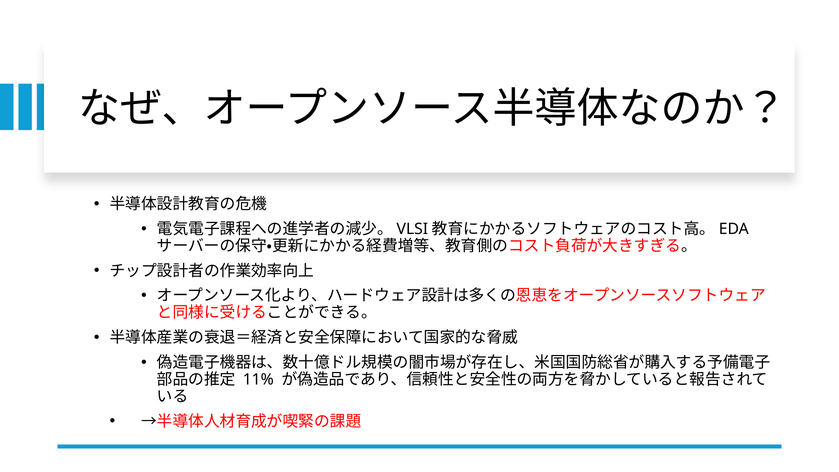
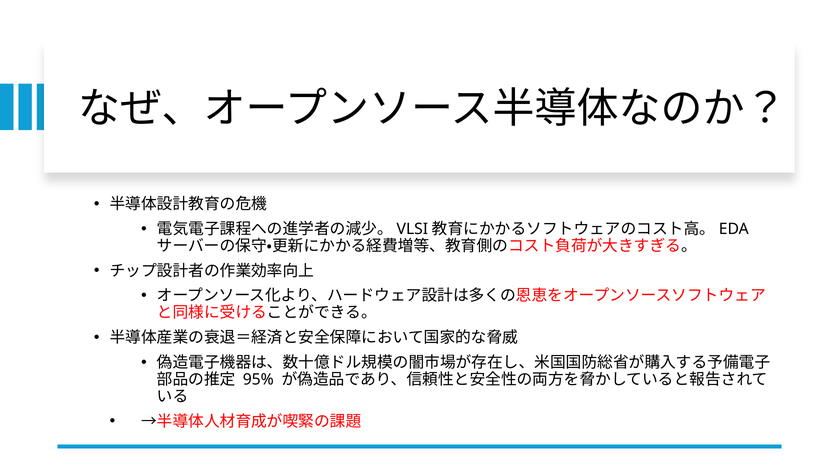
11%: 11% -> 95% (258, 379)
